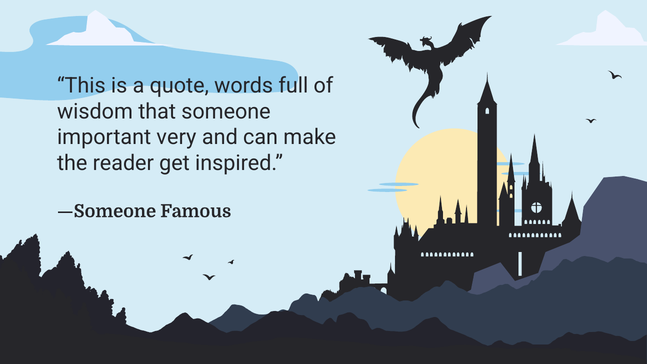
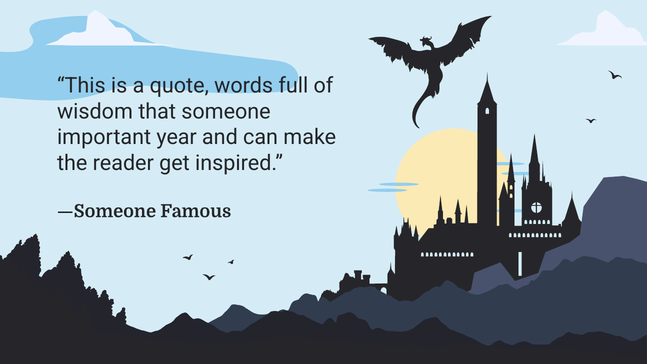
very: very -> year (177, 137)
